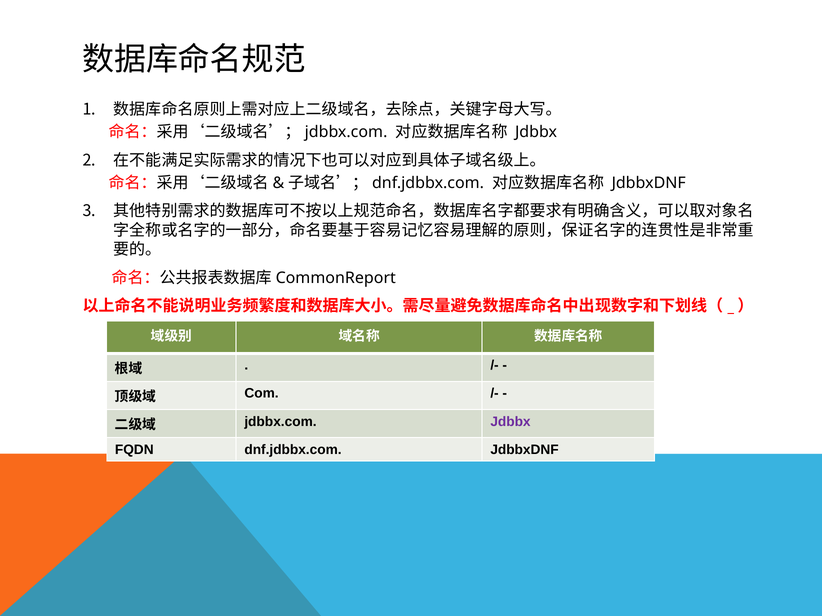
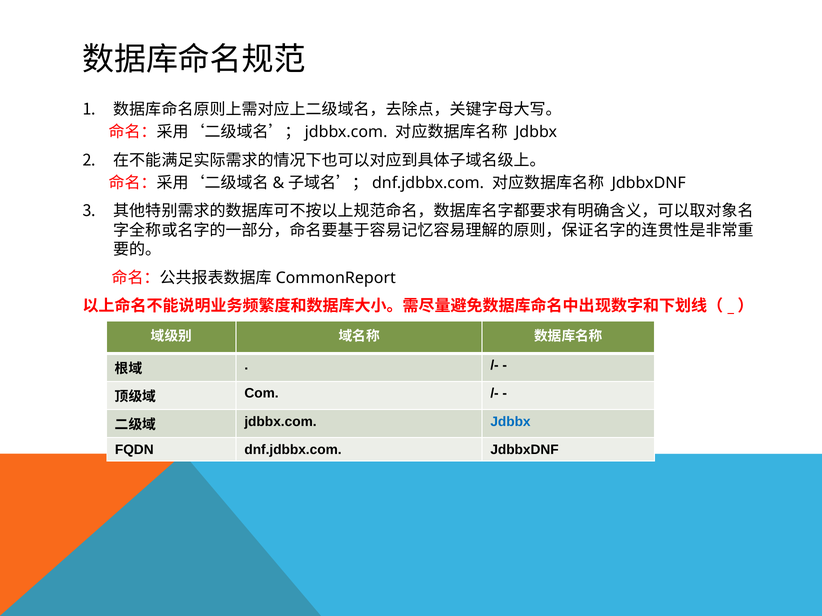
Jdbbx colour: purple -> blue (510, 422)
